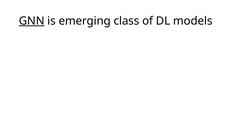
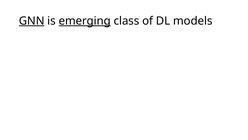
emerging underline: none -> present (85, 21)
